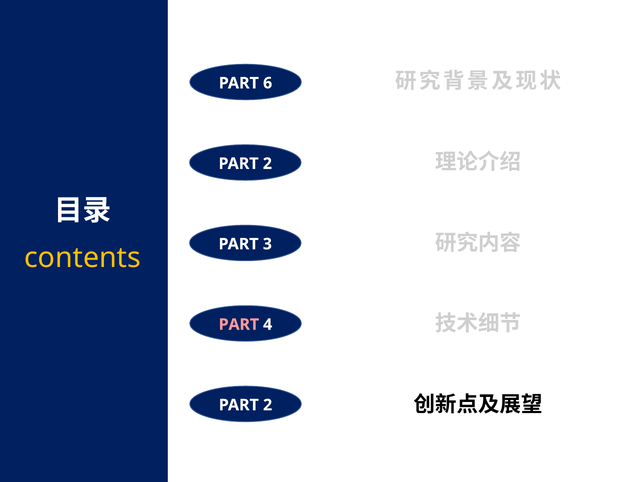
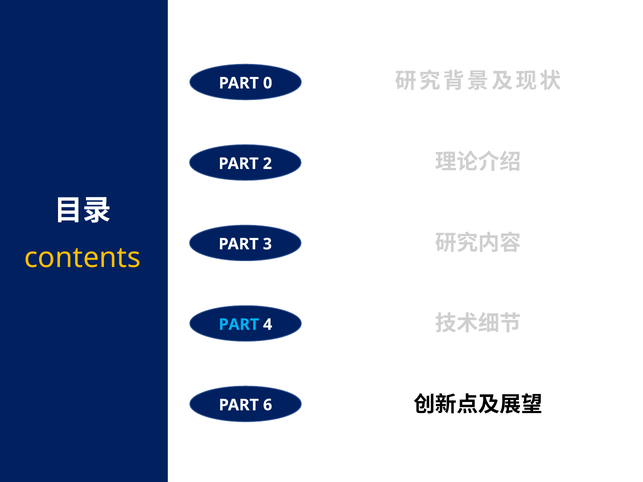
6: 6 -> 0 (268, 83)
PART colour: pink -> light blue (239, 325)
2: 2 -> 6 (268, 405)
